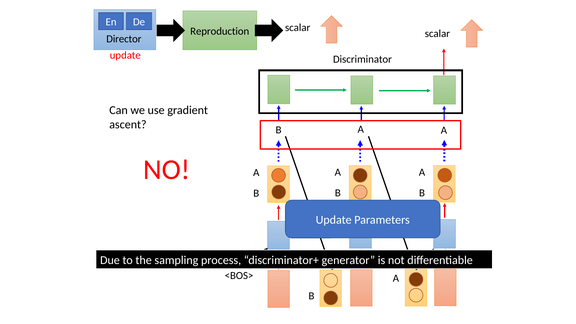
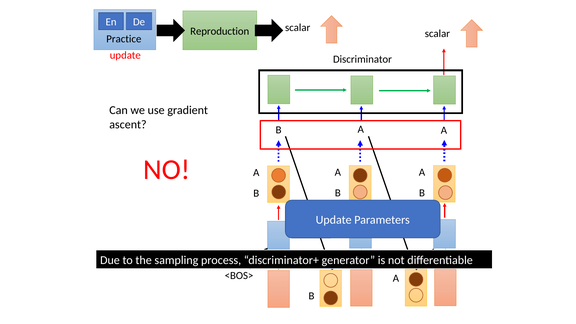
Director: Director -> Practice (124, 39)
